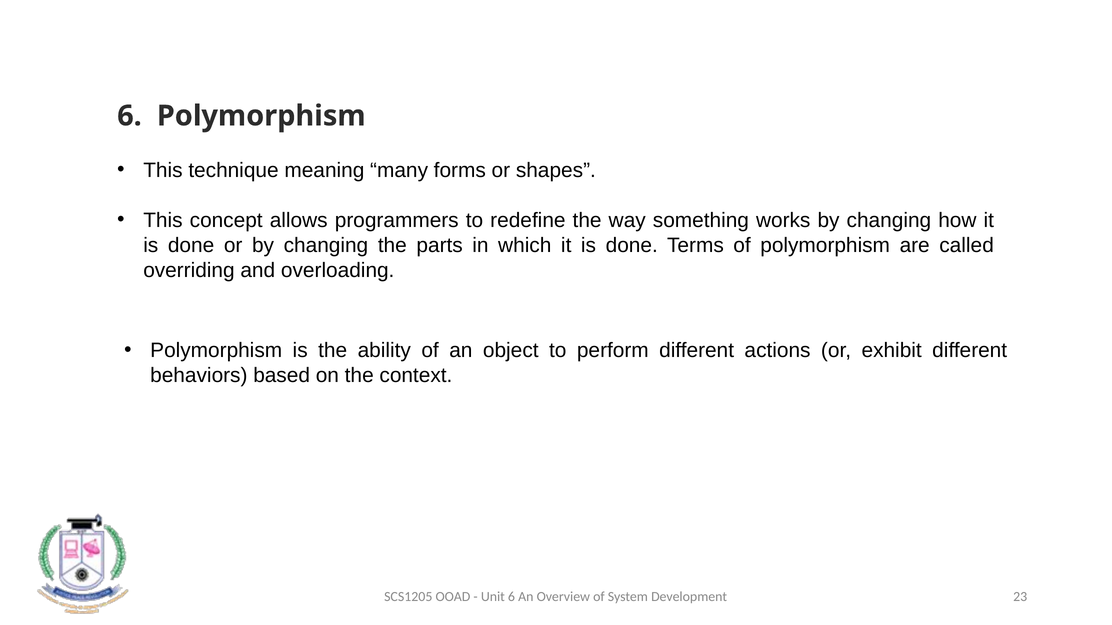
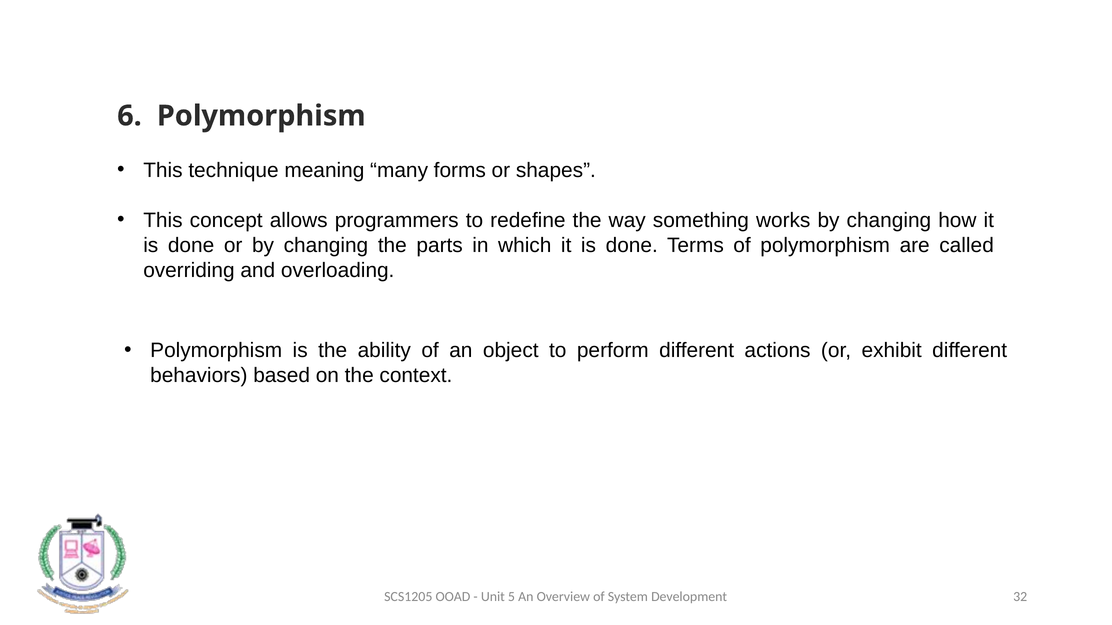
Unit 6: 6 -> 5 (511, 597)
23: 23 -> 32 (1020, 597)
